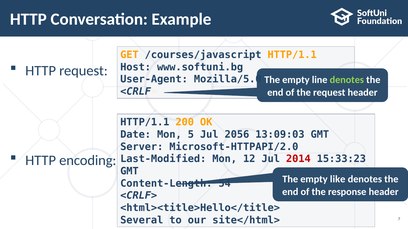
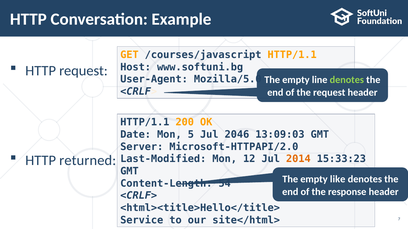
2056: 2056 -> 2046 (237, 135)
encoding: encoding -> returned (88, 161)
2014 colour: red -> orange (298, 159)
Several: Several -> Service (142, 221)
